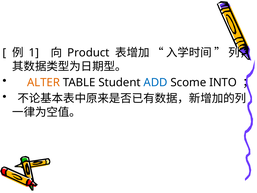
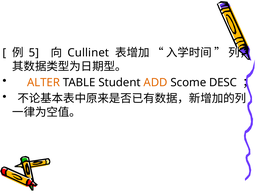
1: 1 -> 5 (34, 53)
Product: Product -> Cullinet (88, 53)
ADD colour: blue -> orange (156, 82)
INTO: INTO -> DESC (223, 82)
